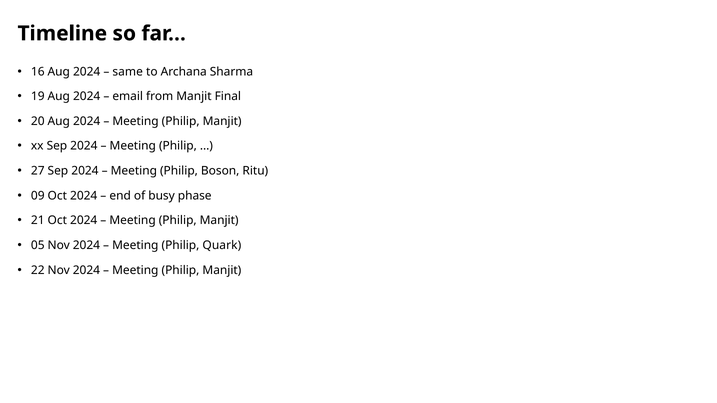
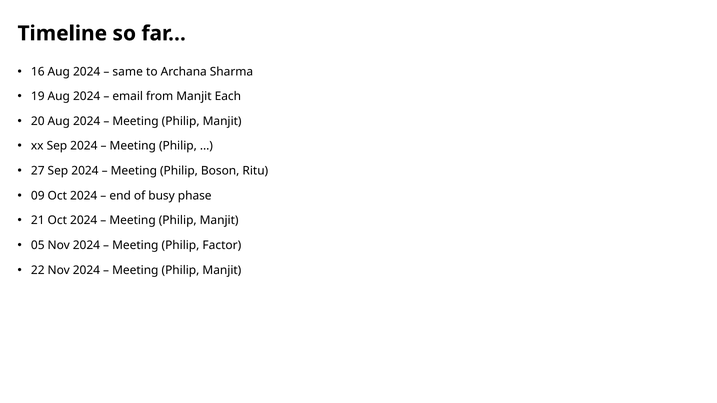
Final: Final -> Each (228, 96)
Quark: Quark -> Factor (222, 245)
